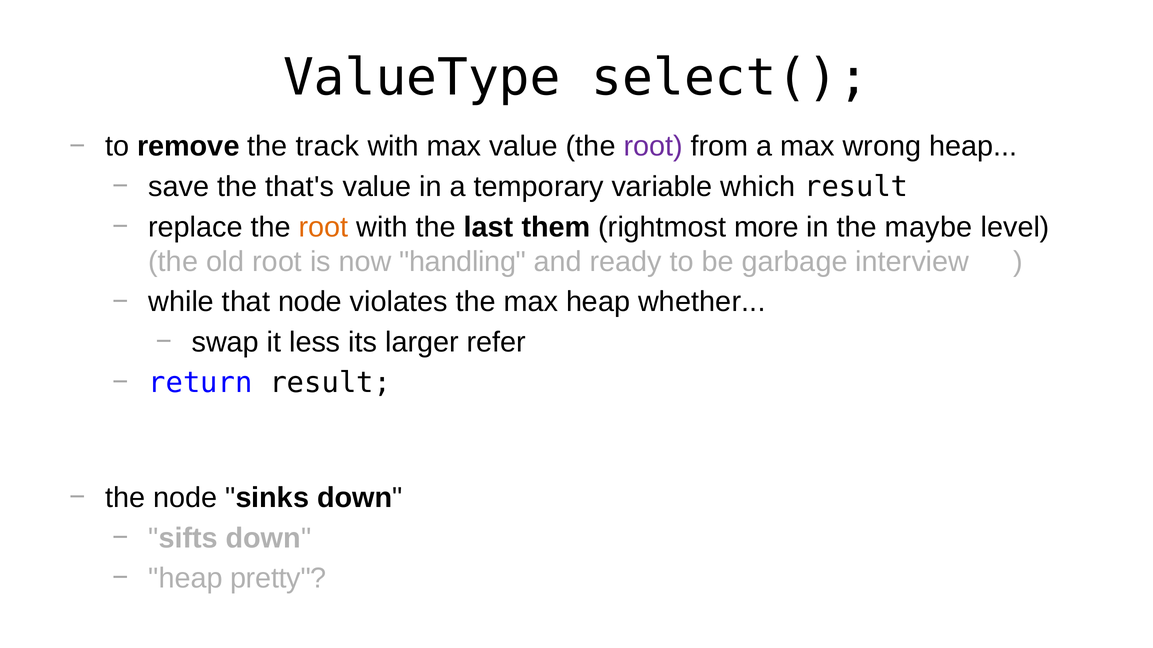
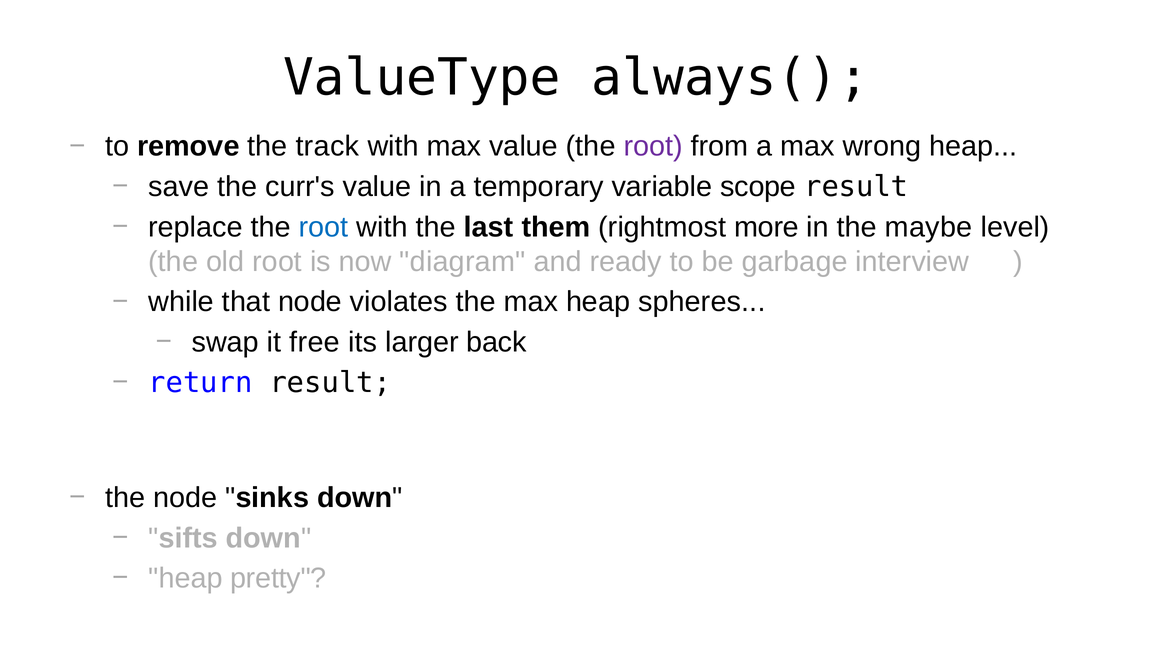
select(: select( -> always( (730, 78)
that's: that's -> curr's (300, 187)
which: which -> scope (758, 187)
root colour: orange -> blue (324, 227)
handling: handling -> diagram (462, 262)
whether: whether -> spheres (702, 302)
less: less -> free (315, 343)
refer: refer -> back (496, 343)
